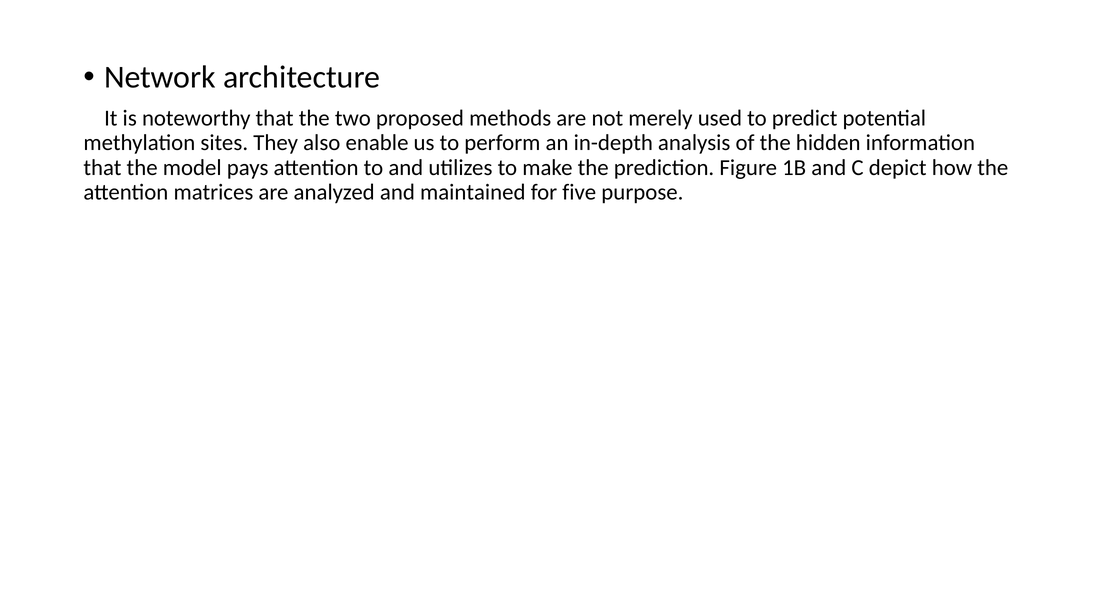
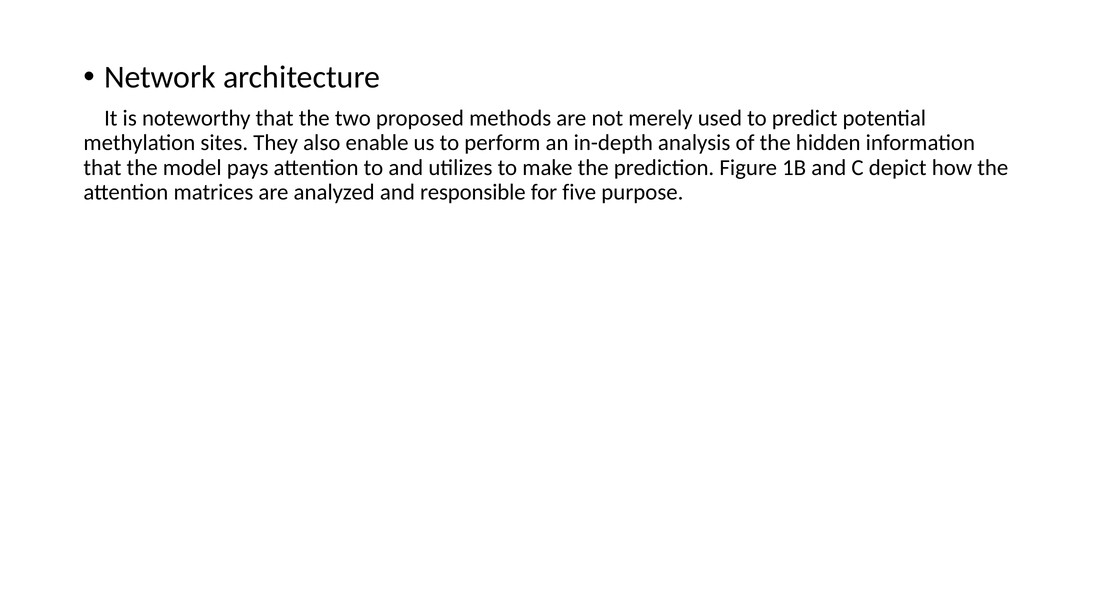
maintained: maintained -> responsible (473, 192)
